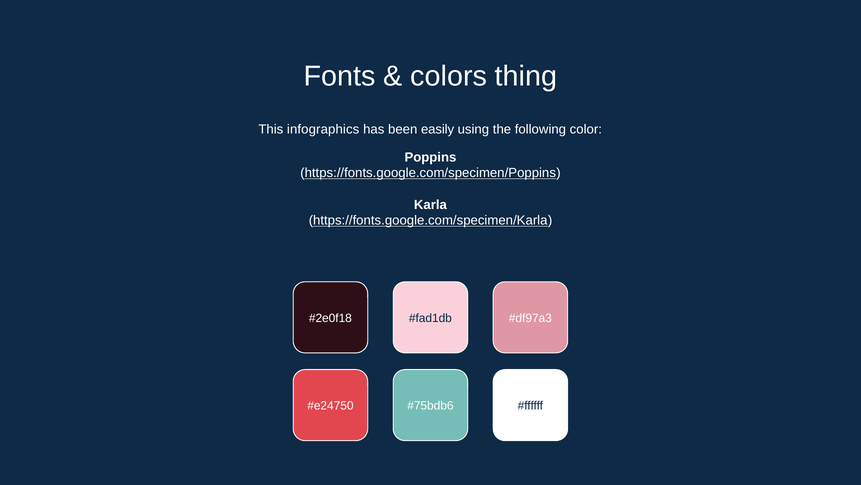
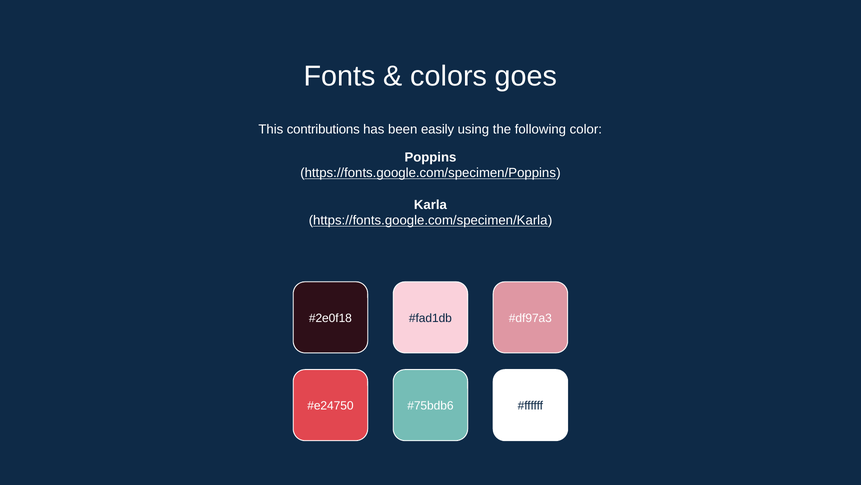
thing: thing -> goes (526, 76)
infographics: infographics -> contributions (323, 129)
